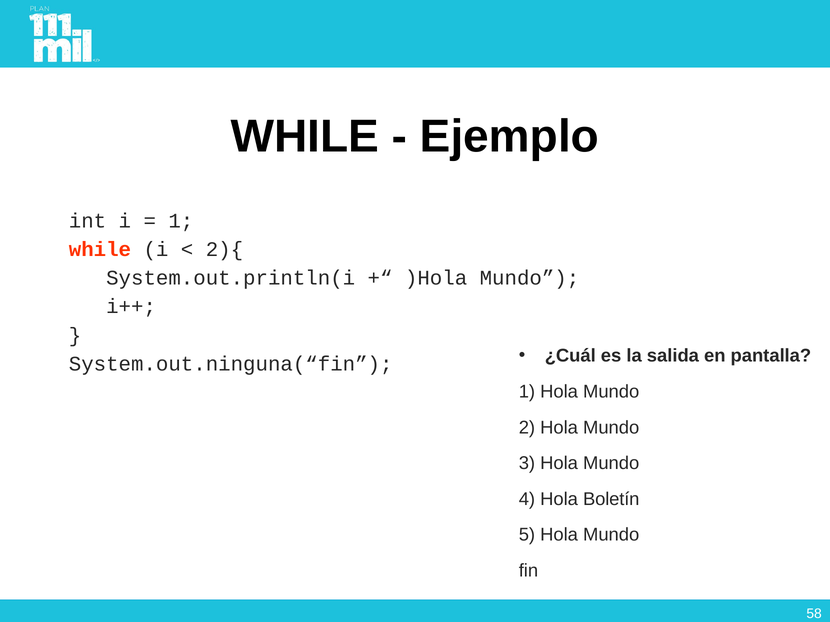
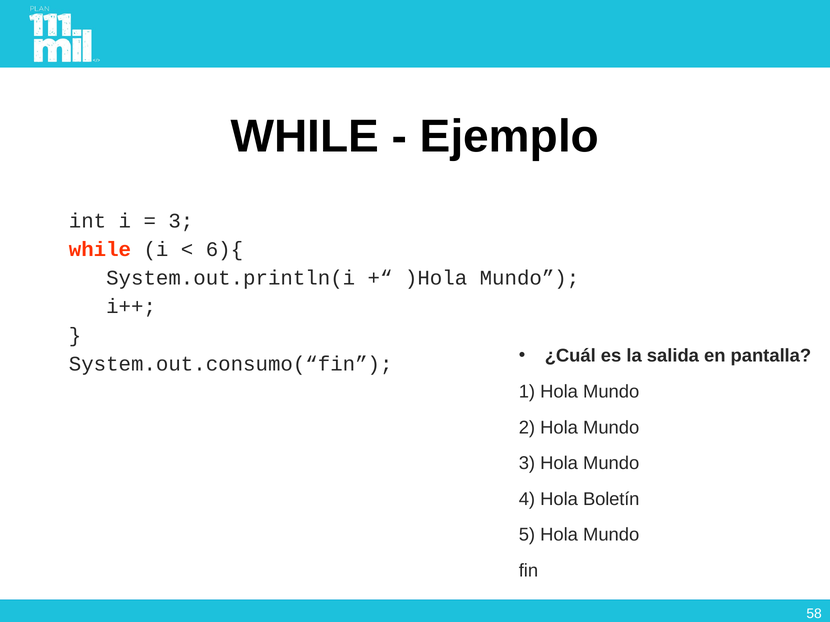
1: 1 -> 3 (181, 221)
2){: 2){ -> 6){ (224, 250)
System.out.ninguna(“fin: System.out.ninguna(“fin -> System.out.consumo(“fin (231, 364)
